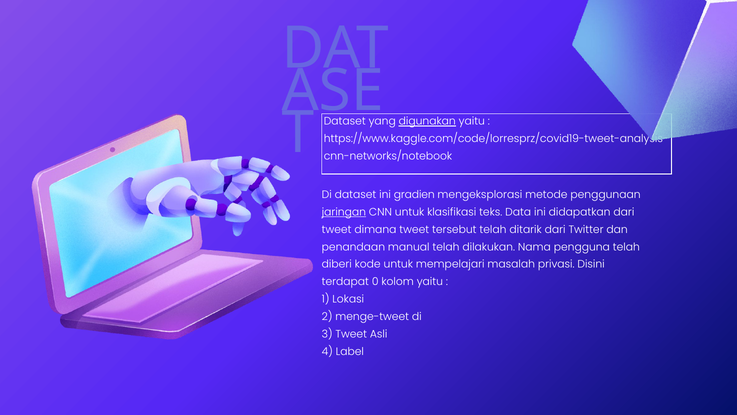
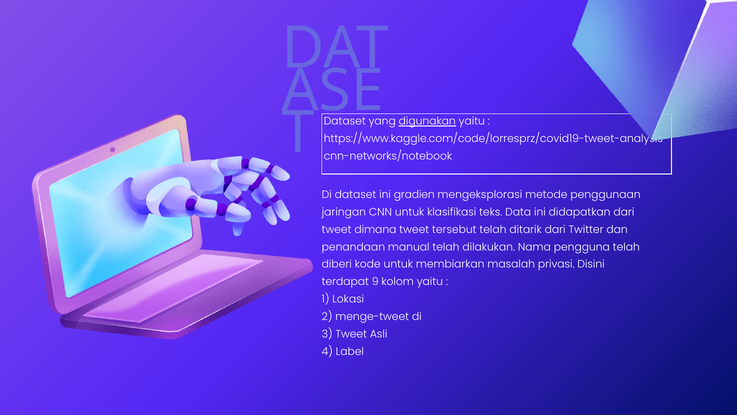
jaringan underline: present -> none (344, 212)
mempelajari: mempelajari -> membiarkan (450, 264)
0: 0 -> 9 (375, 282)
